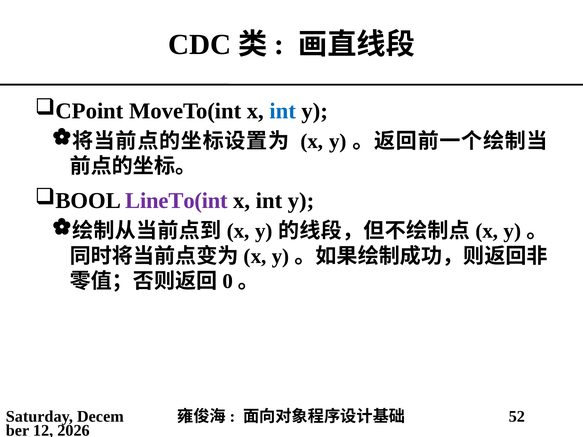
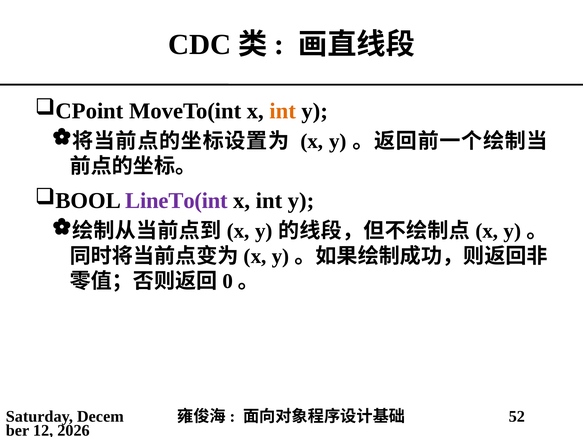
int colour: blue -> orange (283, 111)
